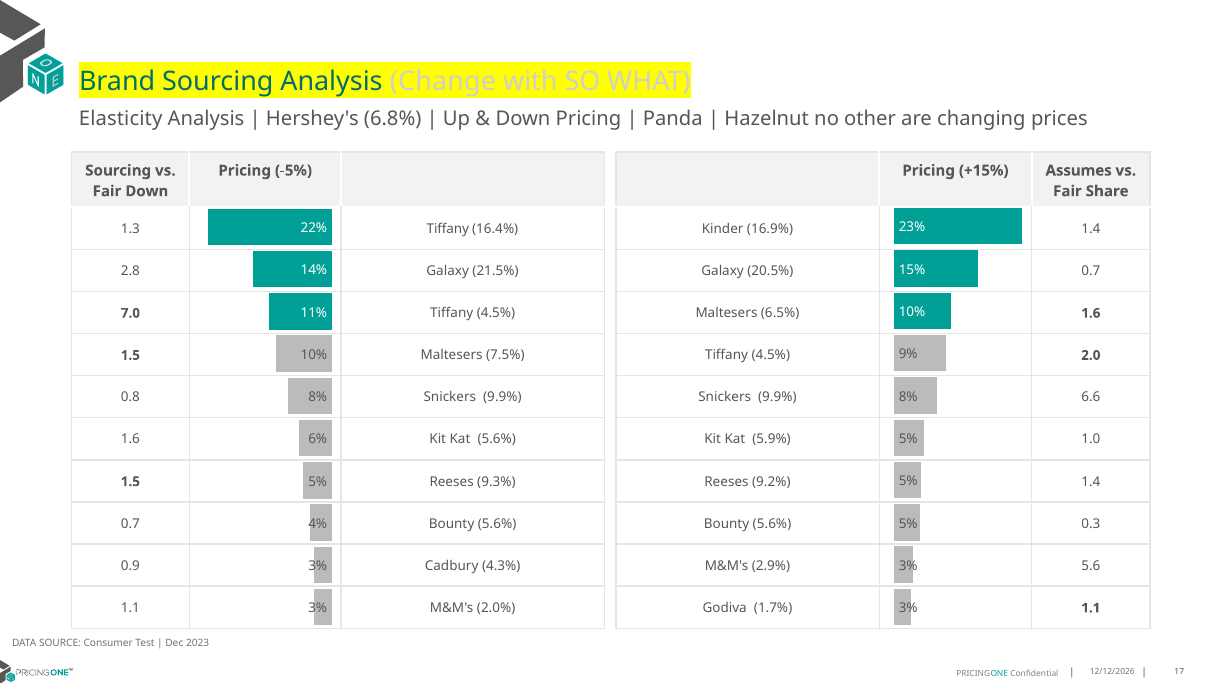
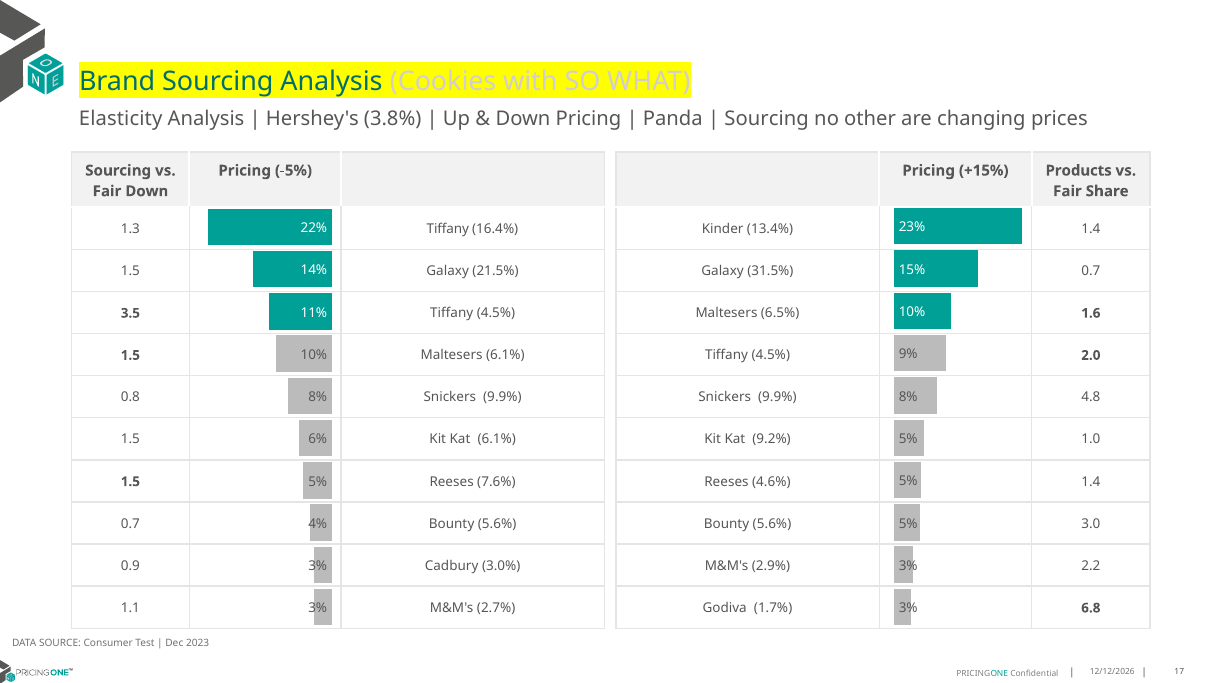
Change: Change -> Cookies (443, 82)
6.8%: 6.8% -> 3.8% (393, 118)
Hazelnut: Hazelnut -> Sourcing (767, 118)
Assumes: Assumes -> Products (1079, 171)
16.9%: 16.9% -> 13.4% (770, 229)
2.8: 2.8 -> 1.5 (130, 271)
20.5%: 20.5% -> 31.5% (770, 271)
7.0: 7.0 -> 3.5 (130, 313)
Maltesers 7.5%: 7.5% -> 6.1% (505, 355)
6.6: 6.6 -> 4.8 (1091, 397)
1.6: 1.6 -> 1.5 (130, 439)
Kat 5.6%: 5.6% -> 6.1% (497, 439)
5.9%: 5.9% -> 9.2% (772, 439)
9.2%: 9.2% -> 4.6% (771, 482)
9.3%: 9.3% -> 7.6% (496, 482)
0.3: 0.3 -> 3.0 (1091, 524)
4.3%: 4.3% -> 3.0% (501, 566)
5.6: 5.6 -> 2.2 (1091, 566)
2.0%: 2.0% -> 2.7% (496, 608)
1.7% 1.1: 1.1 -> 6.8 (1091, 608)
